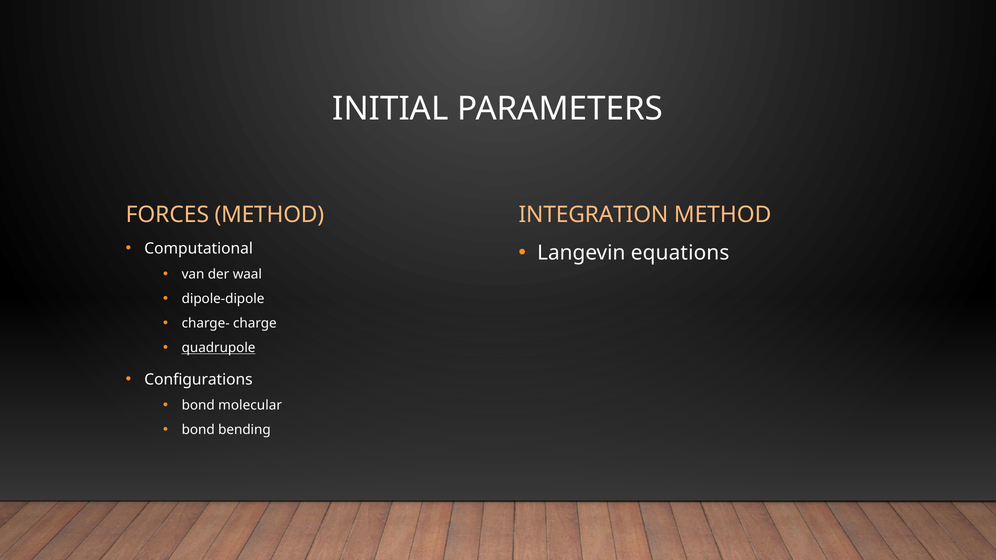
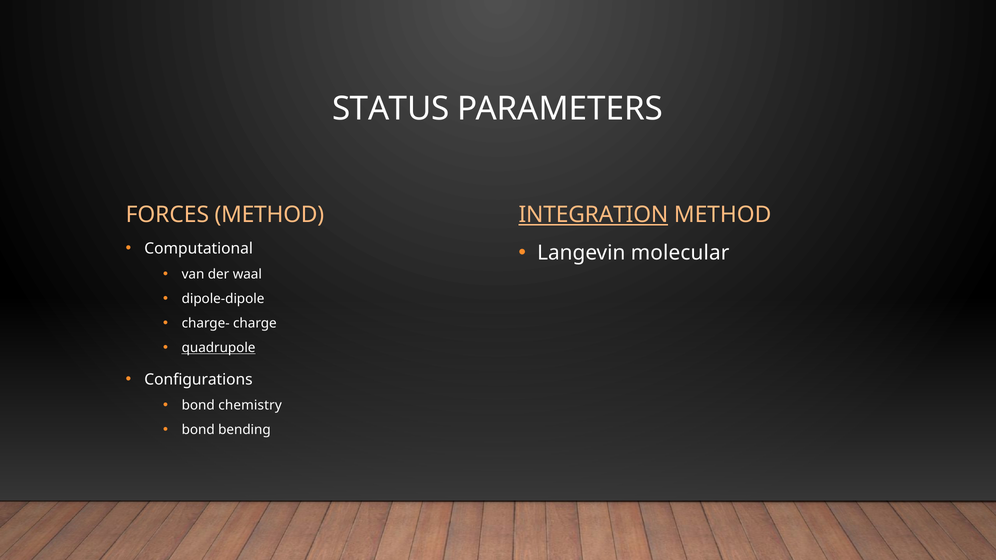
INITIAL: INITIAL -> STATUS (391, 109)
INTEGRATION underline: none -> present (593, 215)
equations: equations -> molecular (680, 253)
molecular: molecular -> chemistry (250, 406)
